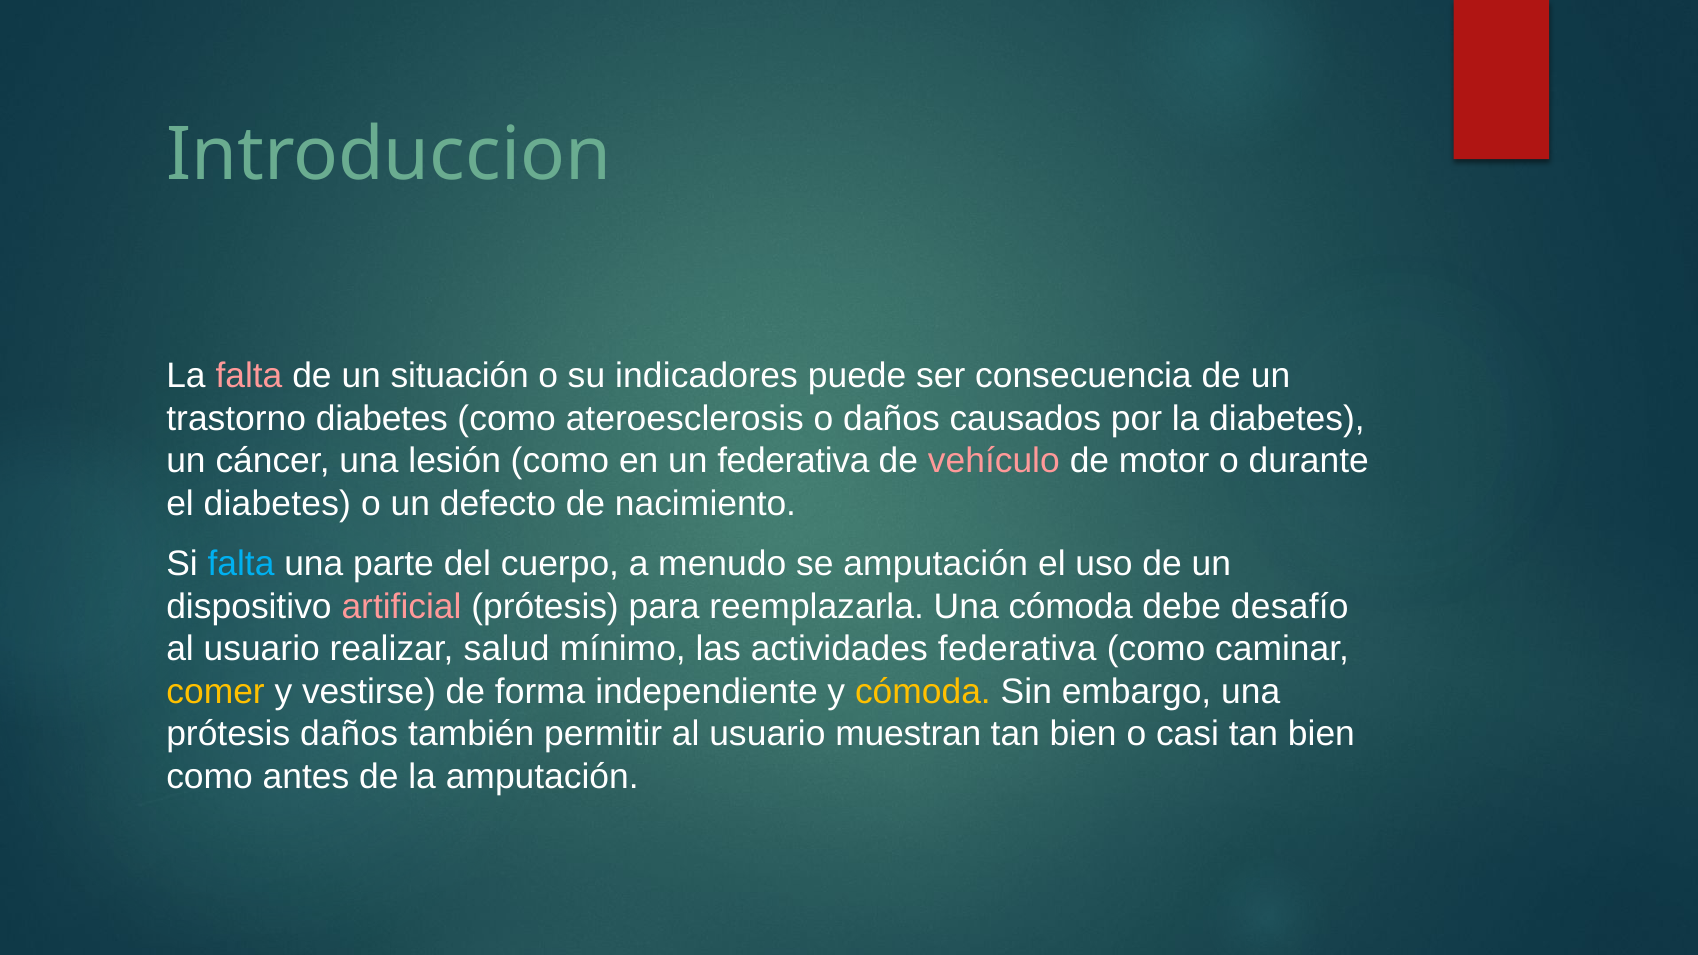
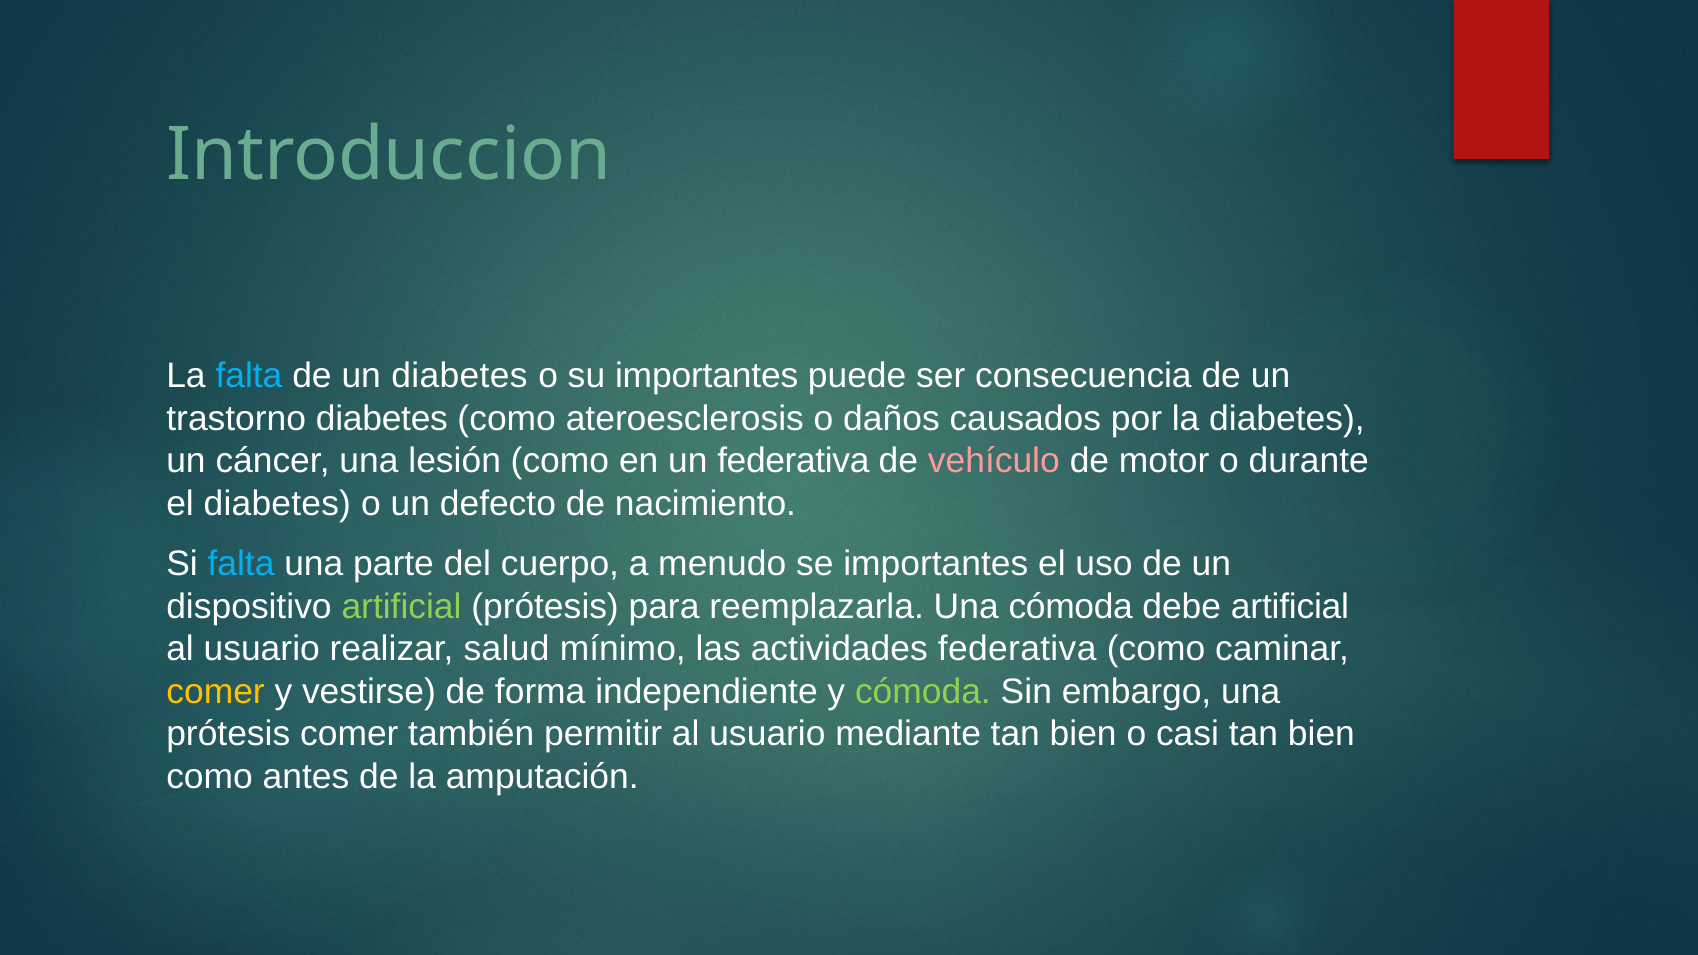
falta colour: pink -> light blue (249, 376)
un situación: situación -> diabetes (459, 376)
su indicadores: indicadores -> importantes (707, 376)
se amputación: amputación -> importantes (936, 564)
artificial colour: pink -> light green (402, 607)
debe desafío: desafío -> artificial (1290, 607)
cómoda colour: yellow -> light green (923, 692)
prótesis daños: daños -> comer (349, 734)
muestran: muestran -> mediante (908, 734)
